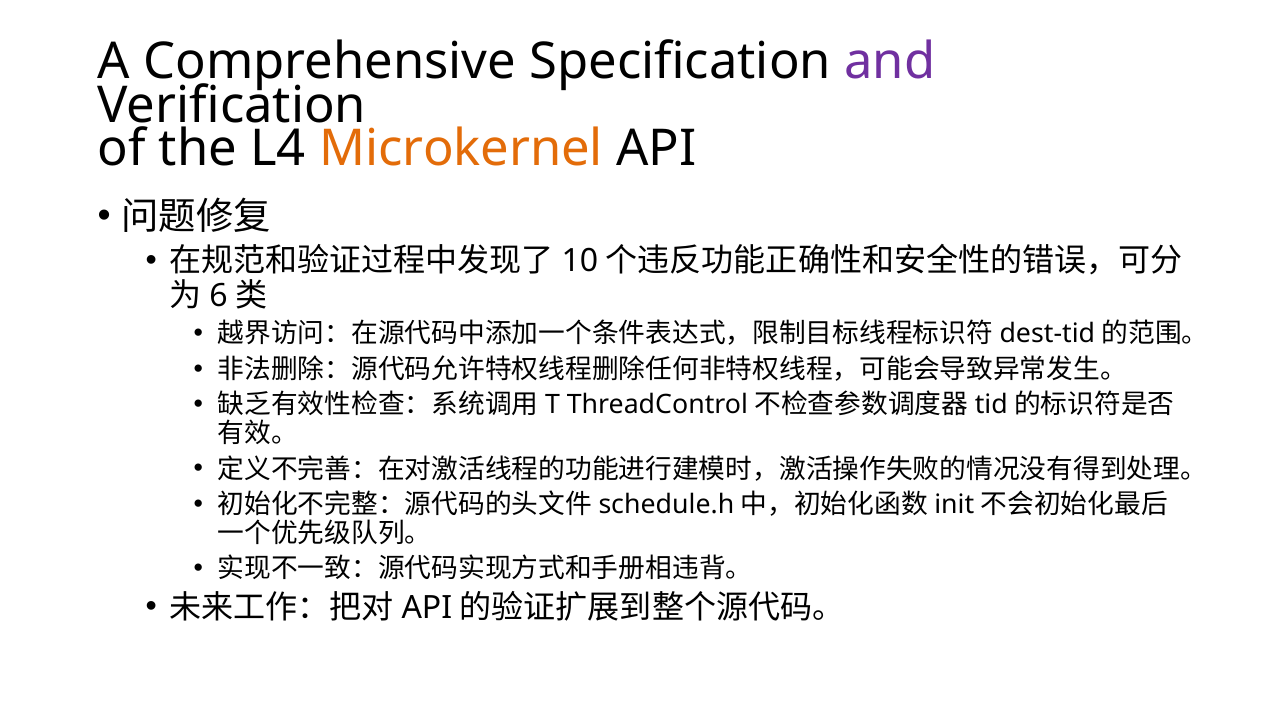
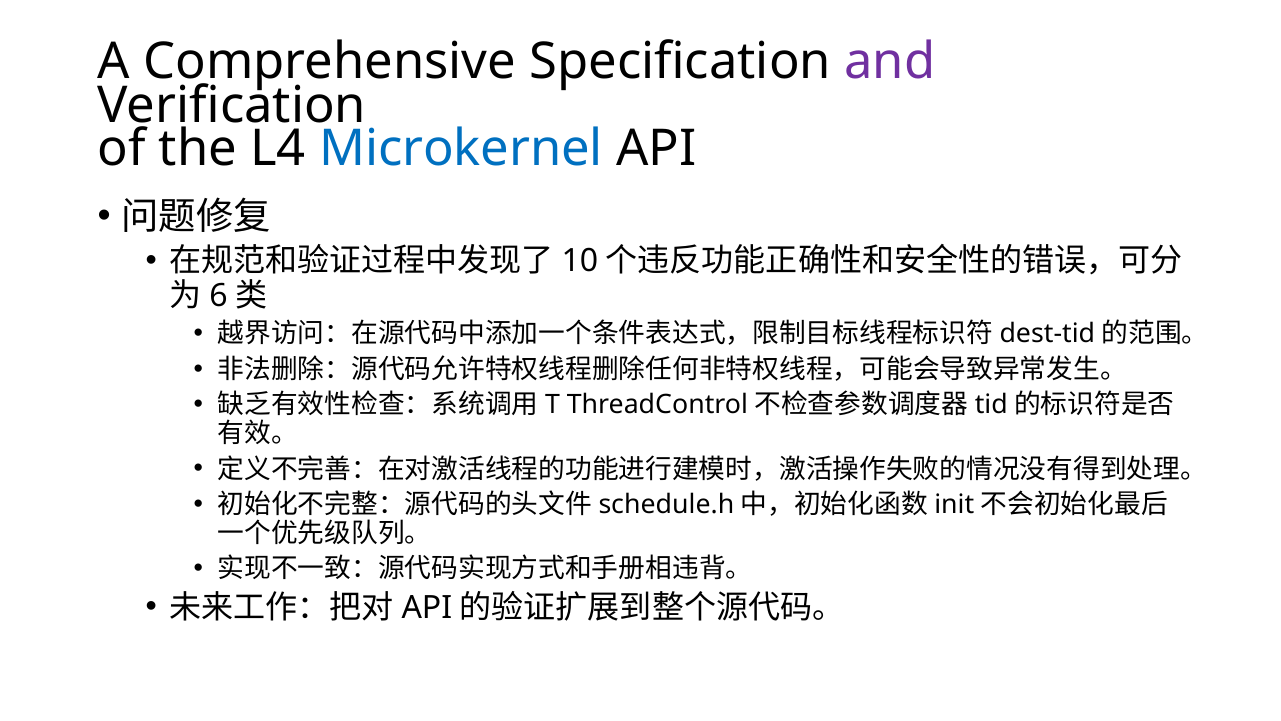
Microkernel colour: orange -> blue (461, 149)
